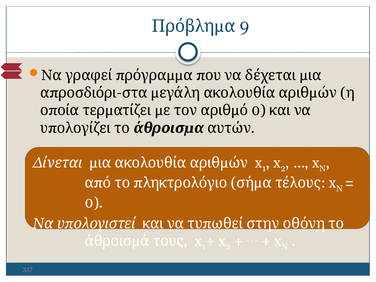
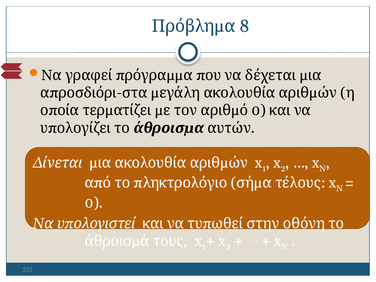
9: 9 -> 8 (244, 26)
